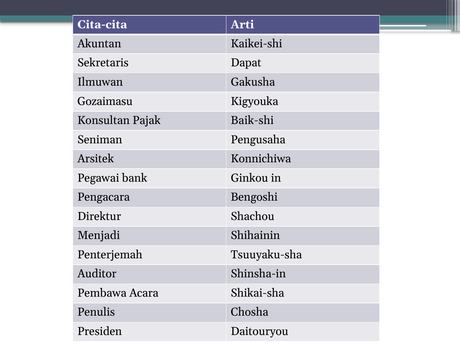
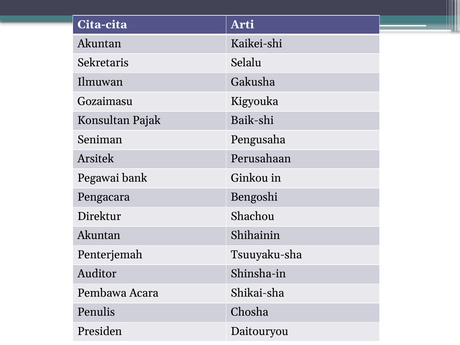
Dapat: Dapat -> Selalu (246, 63)
Konnichiwa: Konnichiwa -> Perusahaan (261, 159)
Menjadi: Menjadi -> Akuntan (99, 235)
